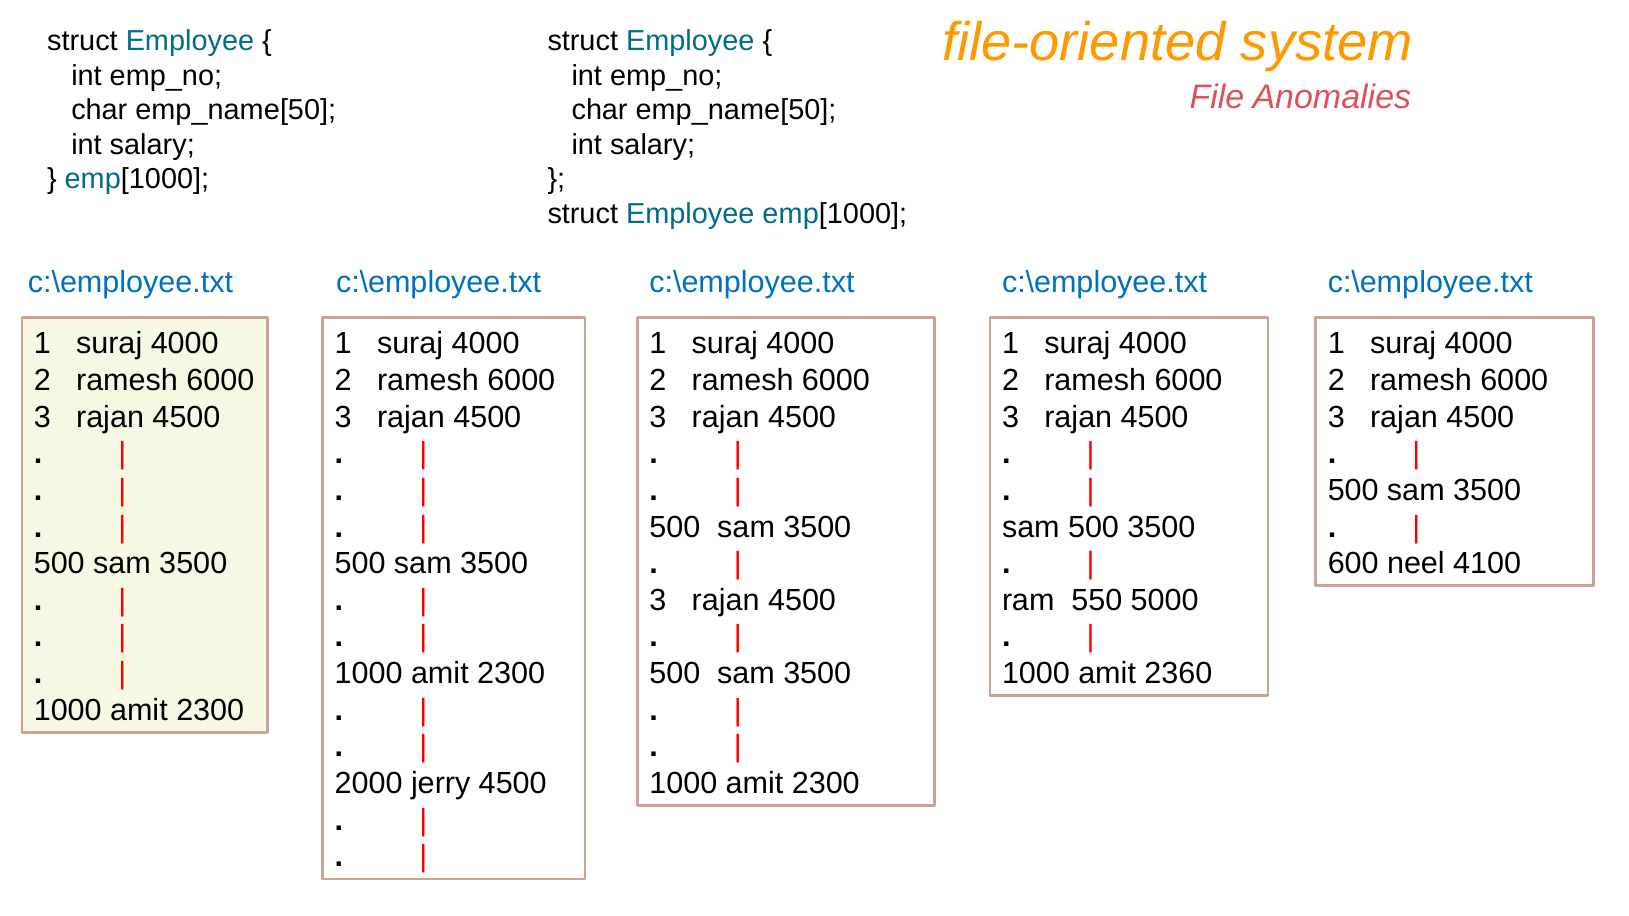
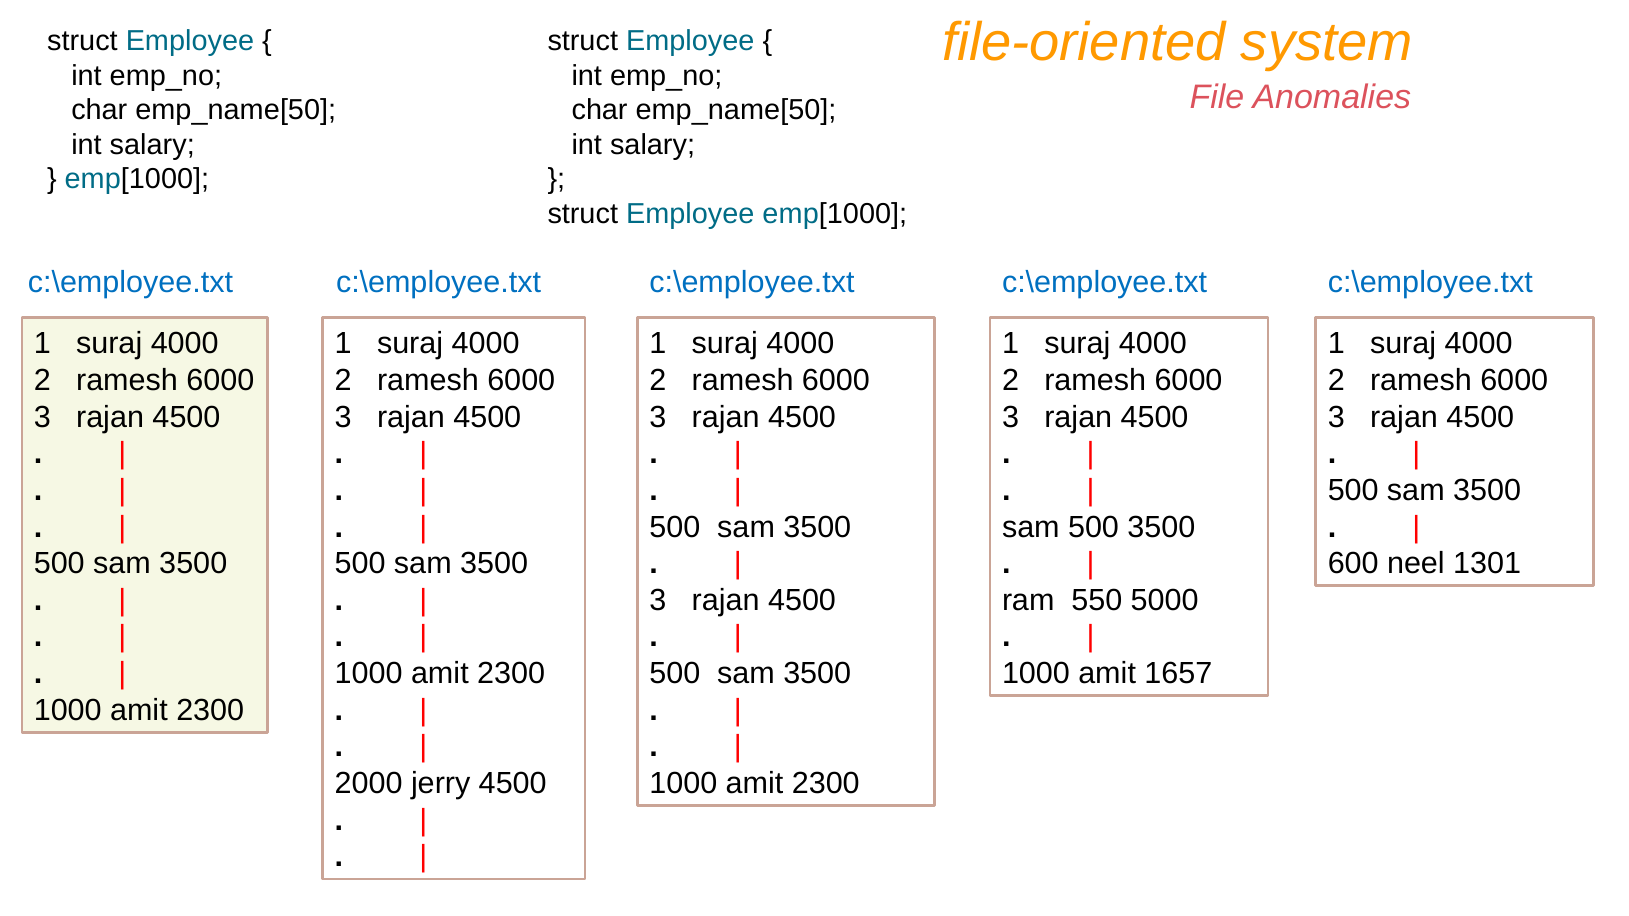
4100: 4100 -> 1301 (1487, 564)
2360: 2360 -> 1657 (1178, 674)
